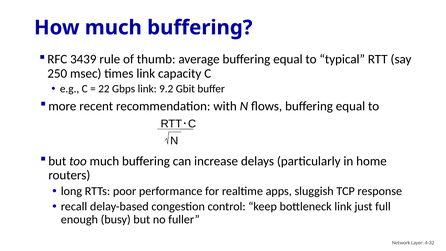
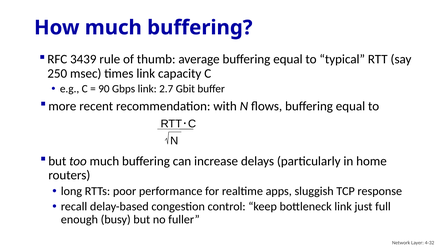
22: 22 -> 90 (104, 89)
9.2: 9.2 -> 2.7 (166, 89)
